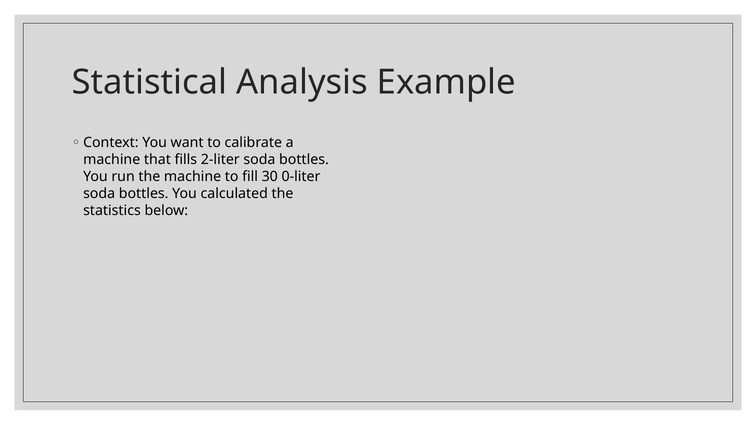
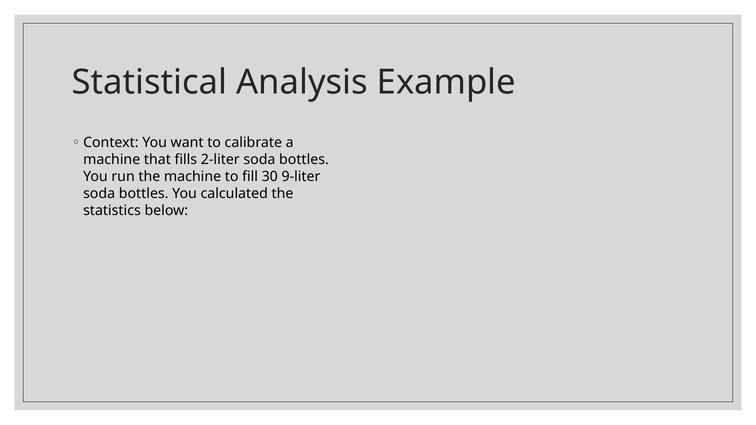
0-liter: 0-liter -> 9-liter (301, 177)
